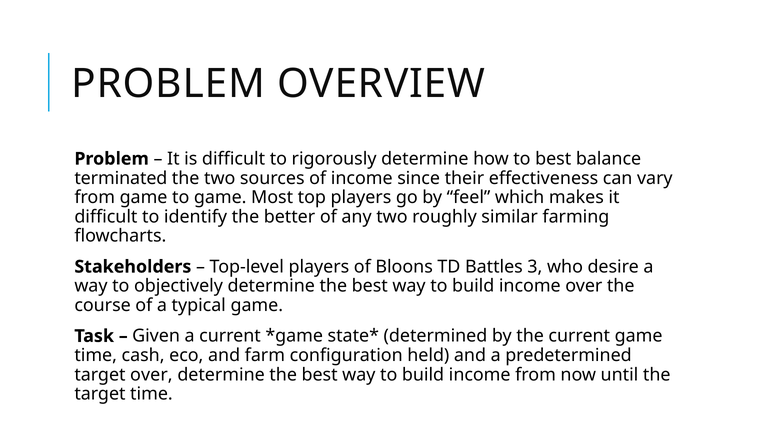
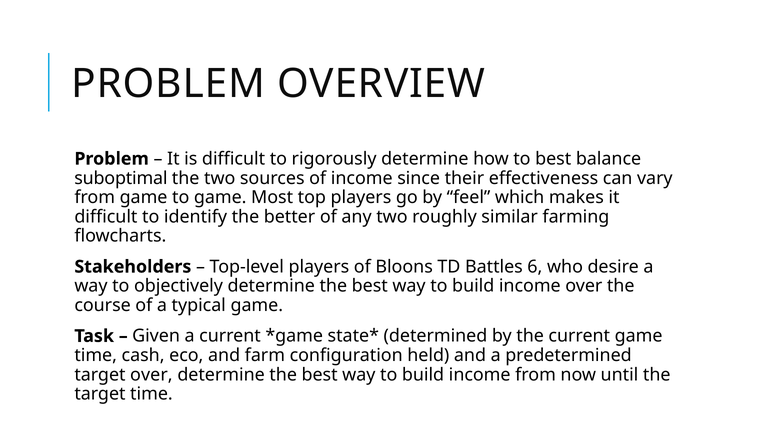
terminated: terminated -> suboptimal (121, 178)
3: 3 -> 6 (535, 267)
